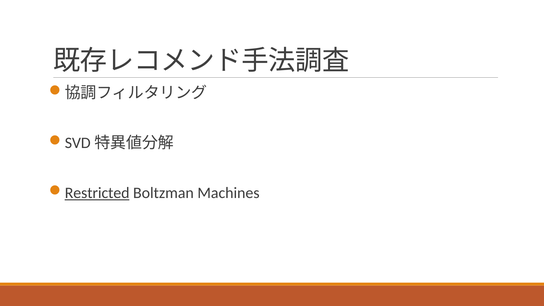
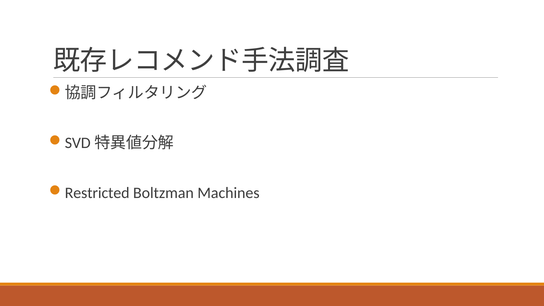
Restricted underline: present -> none (97, 193)
